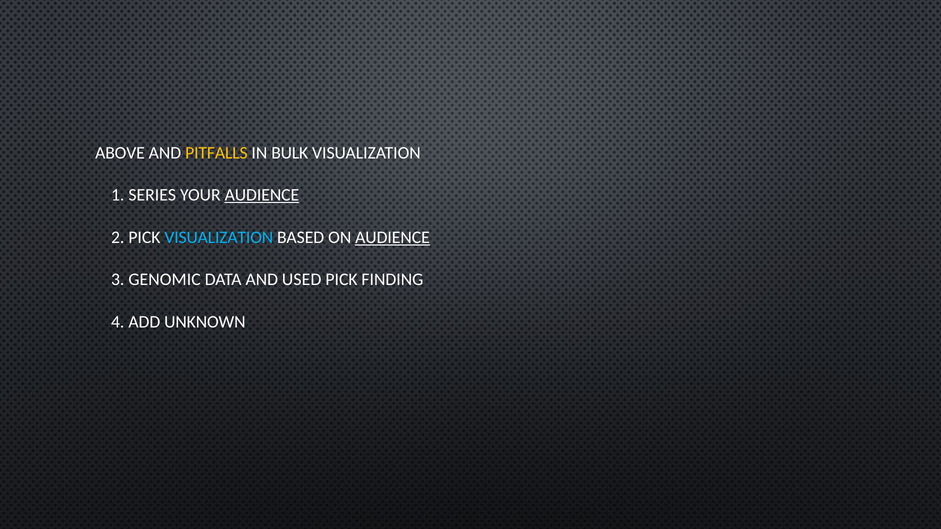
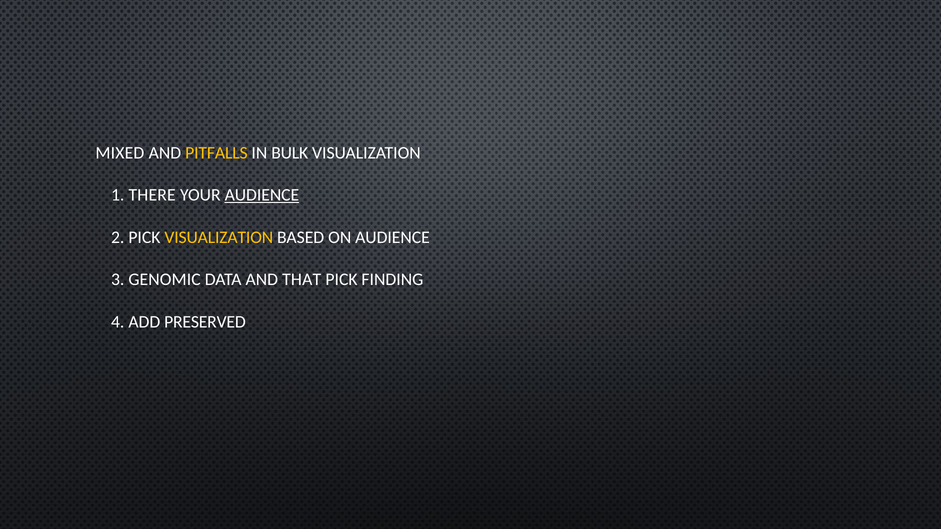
ABOVE: ABOVE -> MIXED (120, 153)
SERIES: SERIES -> THERE (152, 195)
VISUALIZATION colour: light blue -> yellow (219, 237)
AUDIENCE underline: present -> none (392, 237)
USED: USED -> THAT (302, 280)
UNKNOWN: UNKNOWN -> PRESERVED (205, 322)
